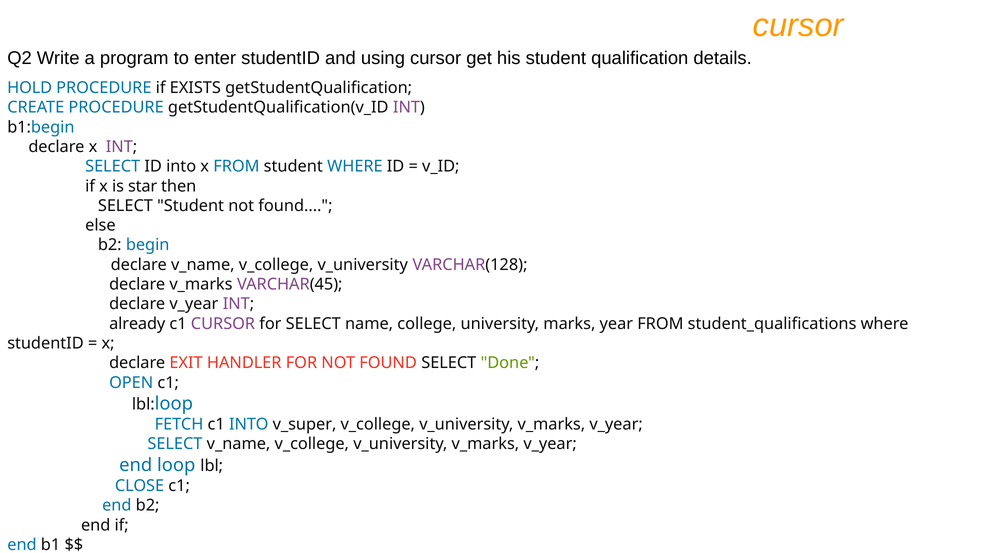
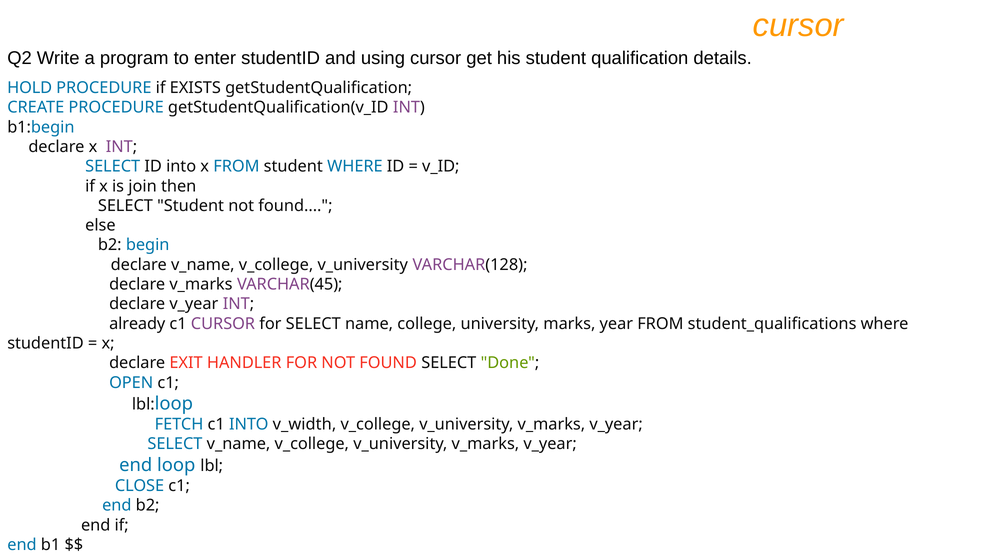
star: star -> join (143, 186)
v_super: v_super -> v_width (304, 424)
